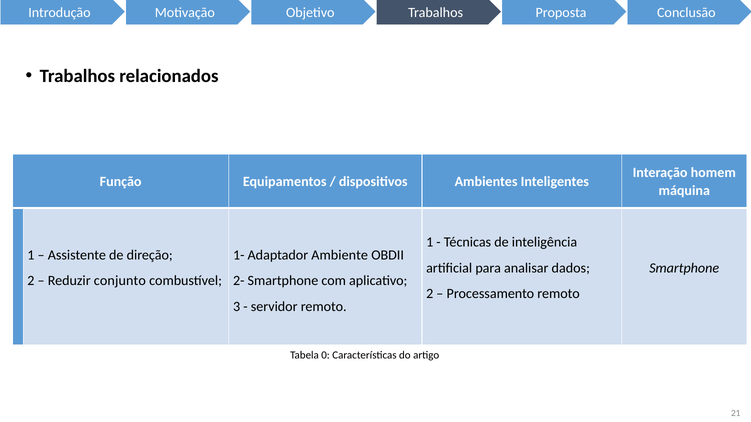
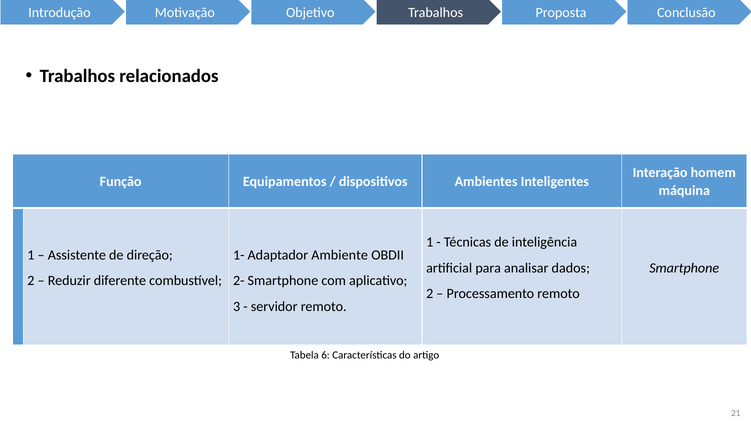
conjunto: conjunto -> diferente (120, 281)
0: 0 -> 6 (326, 355)
